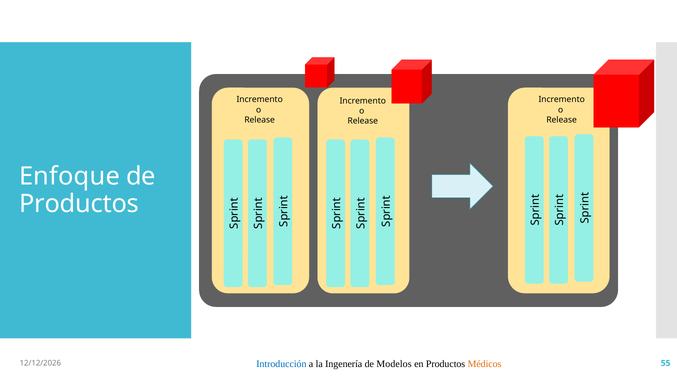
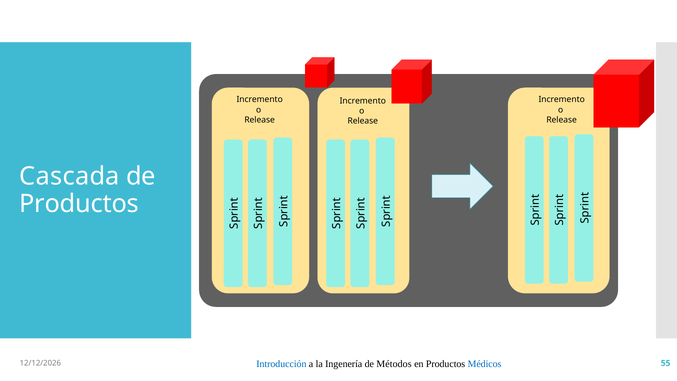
Enfoque: Enfoque -> Cascada (70, 176)
Modelos: Modelos -> Métodos (394, 364)
Médicos colour: orange -> blue (485, 364)
